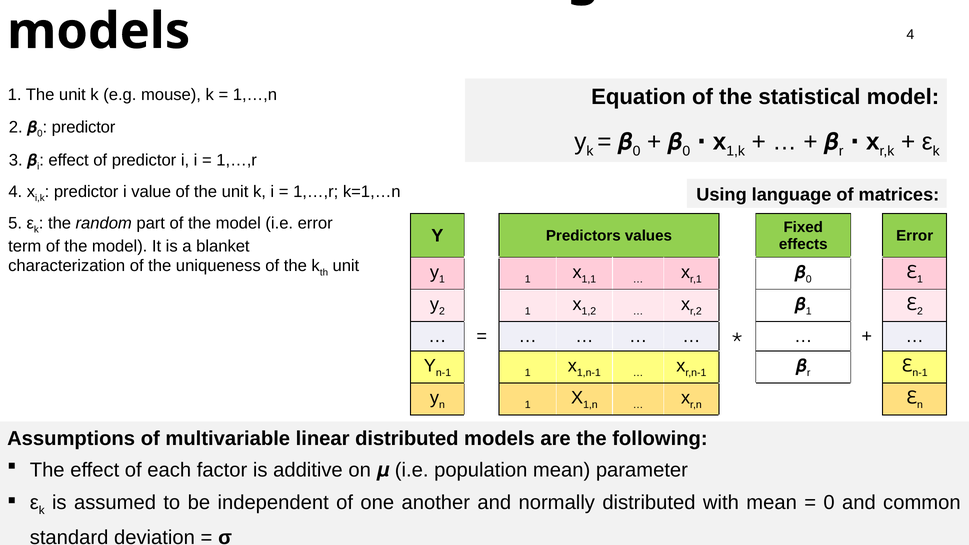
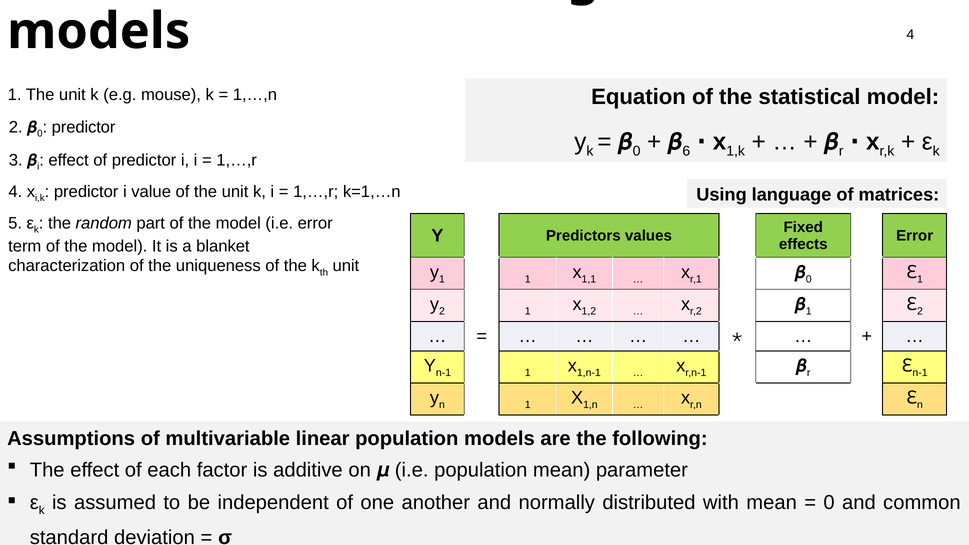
0: 0 -> 6 (686, 151)
linear distributed: distributed -> population (407, 439)
